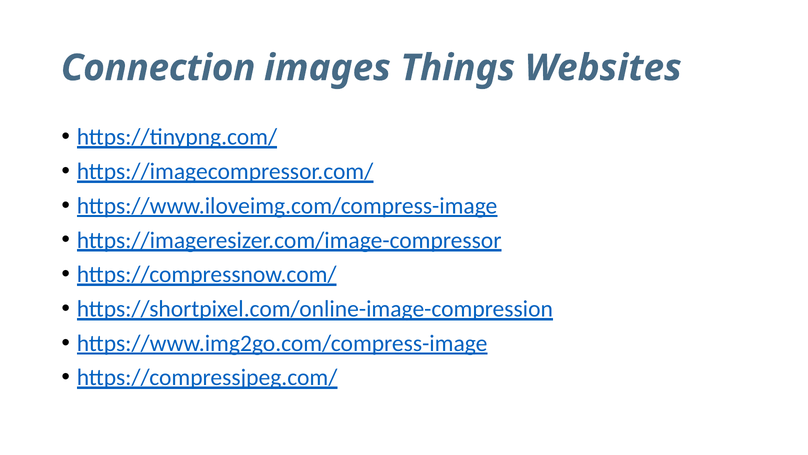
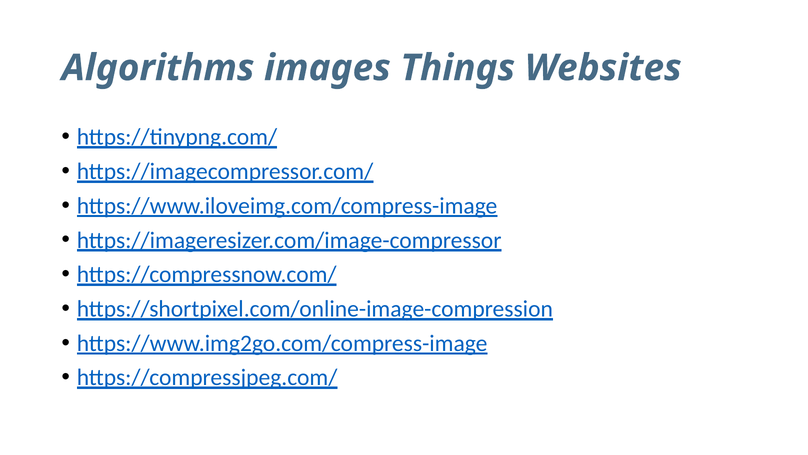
Connection: Connection -> Algorithms (158, 68)
